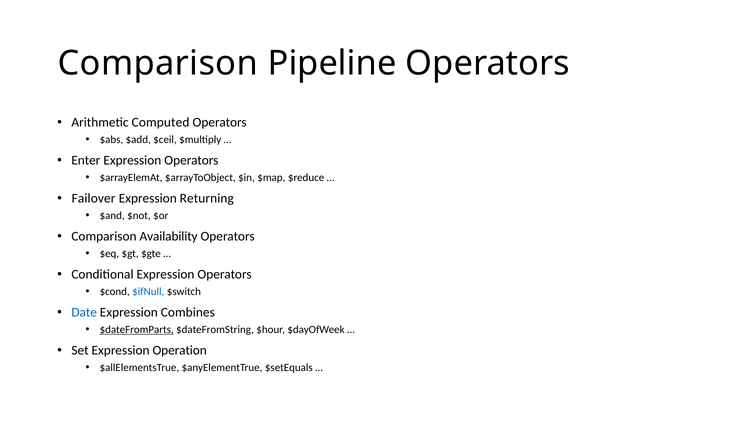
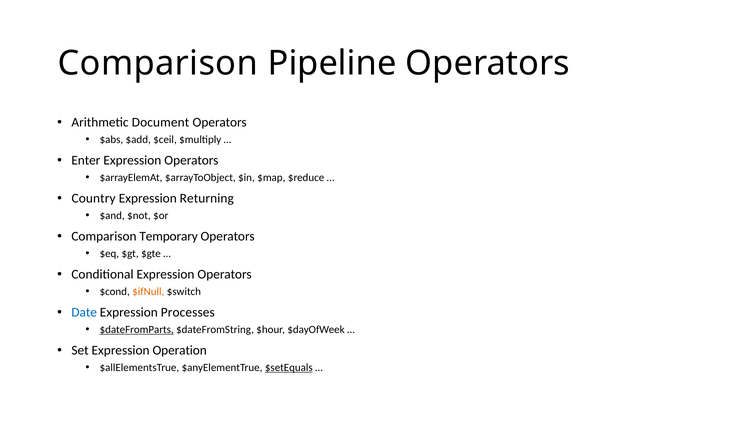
Computed: Computed -> Document (161, 123)
Failover: Failover -> Country (94, 199)
Availability: Availability -> Temporary (169, 237)
$ifNull colour: blue -> orange (148, 292)
Combines: Combines -> Processes (188, 312)
$setEquals underline: none -> present (289, 368)
